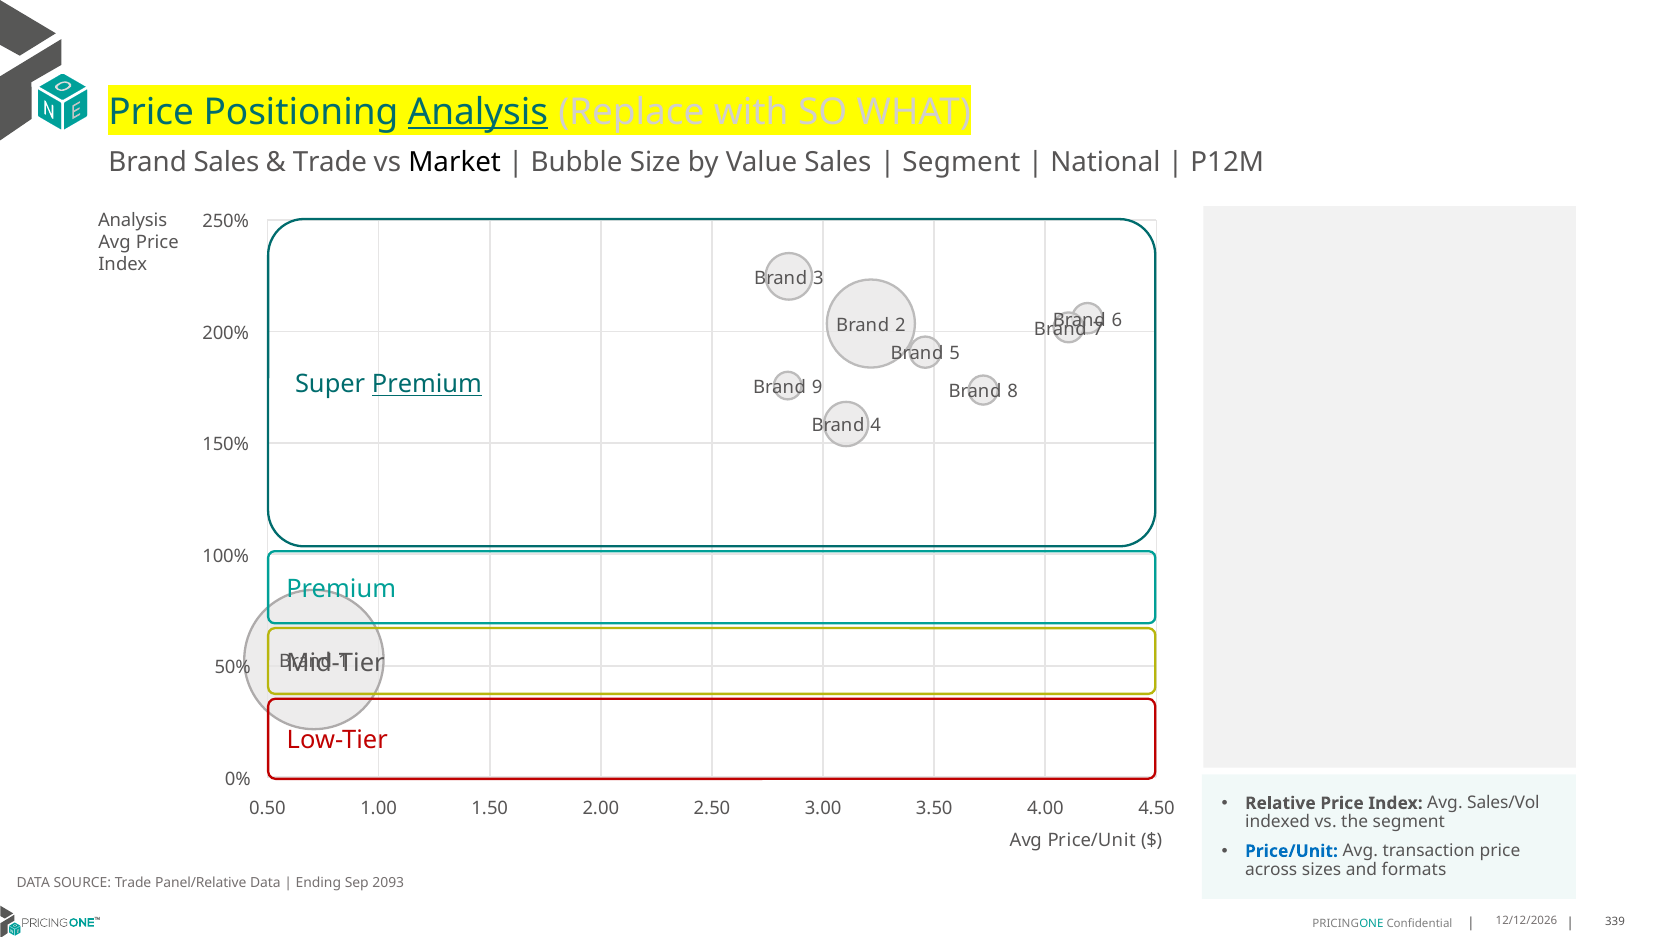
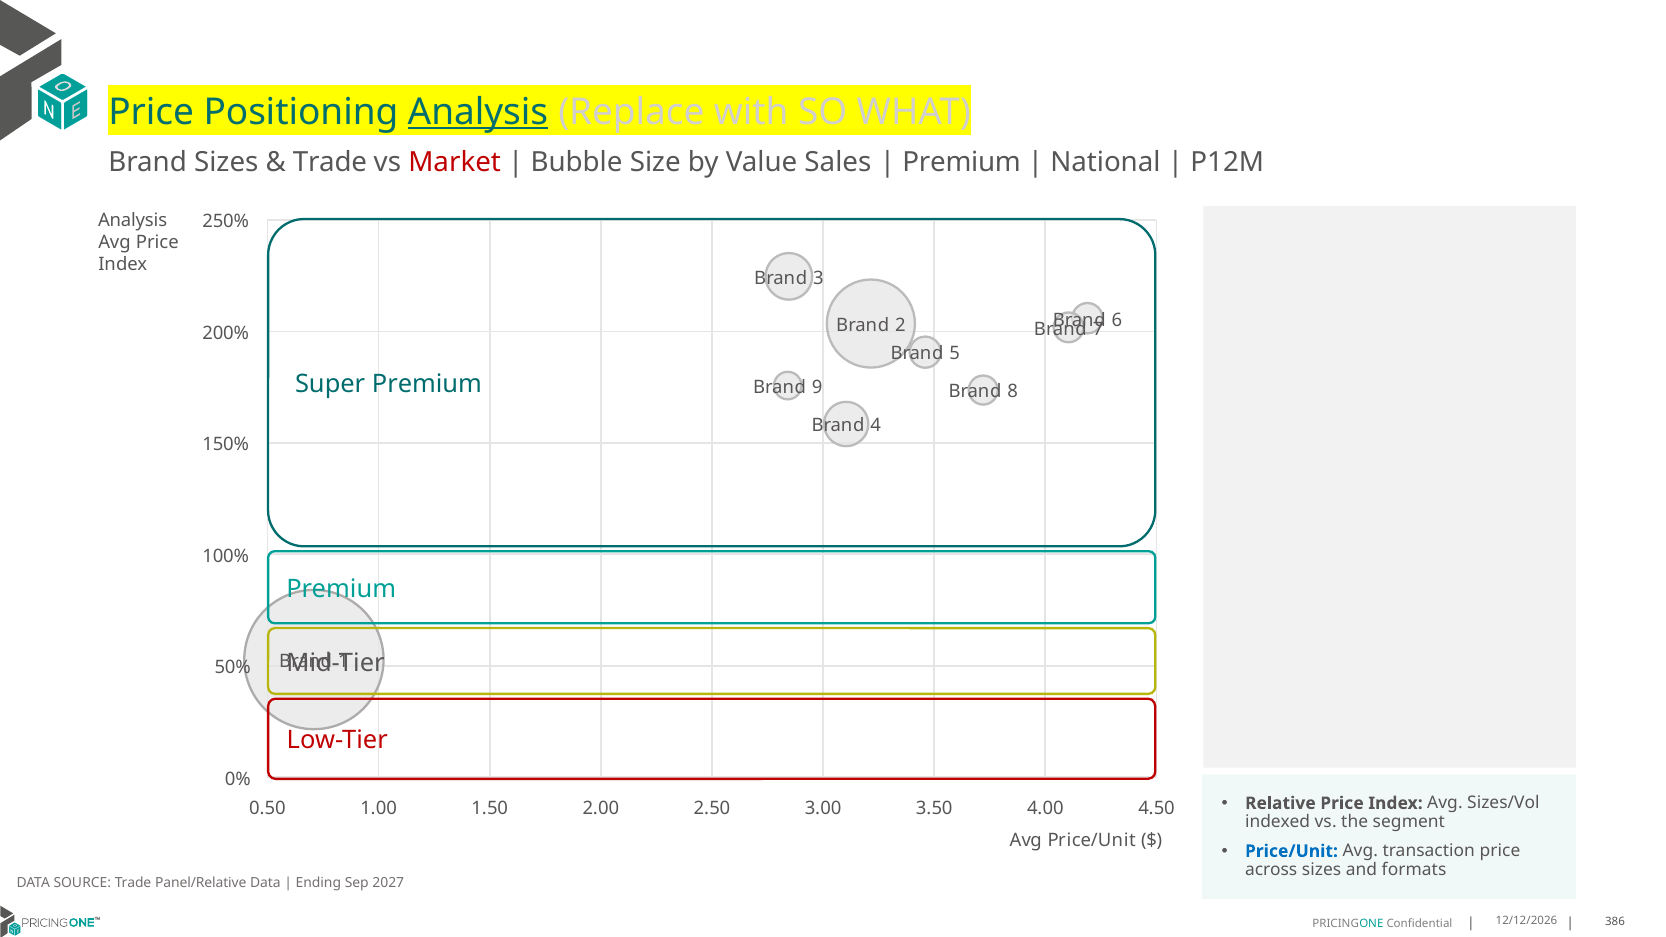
Brand Sales: Sales -> Sizes (226, 162)
Market colour: black -> red (455, 162)
Segment: Segment -> Premium (962, 162)
Premium underline: present -> none (427, 384)
Sales/Vol: Sales/Vol -> Sizes/Vol (1503, 803)
2093: 2093 -> 2027 (388, 883)
339: 339 -> 386 (1615, 921)
